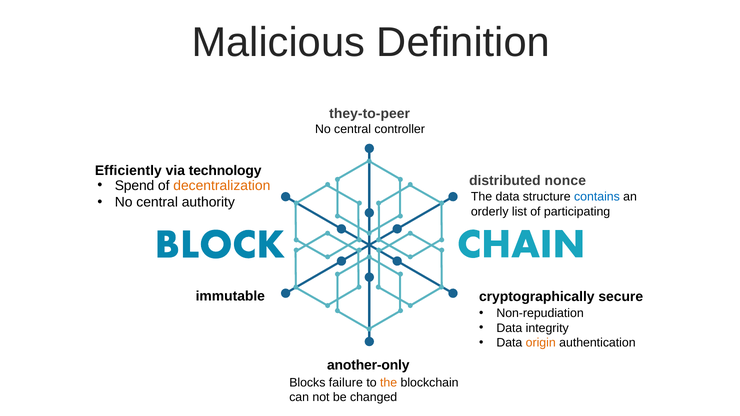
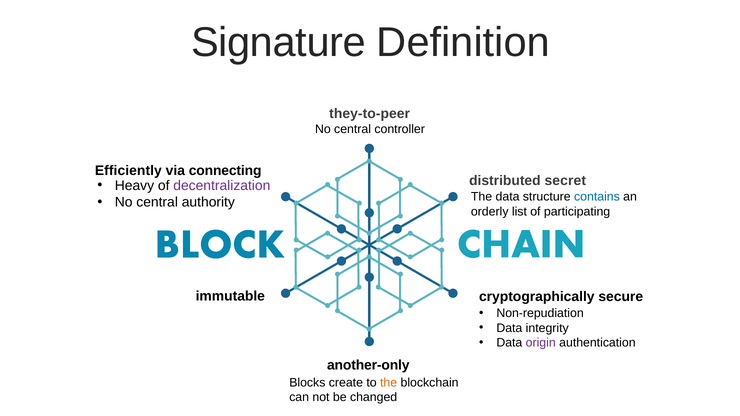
Malicious: Malicious -> Signature (278, 42)
technology: technology -> connecting (225, 171)
nonce: nonce -> secret (565, 181)
Spend: Spend -> Heavy (134, 186)
decentralization colour: orange -> purple (222, 186)
origin colour: orange -> purple (541, 343)
failure: failure -> create (346, 383)
